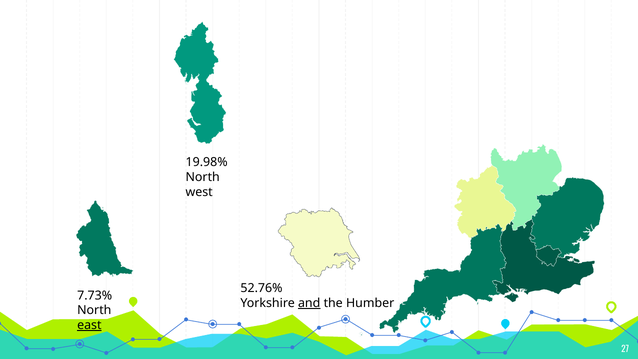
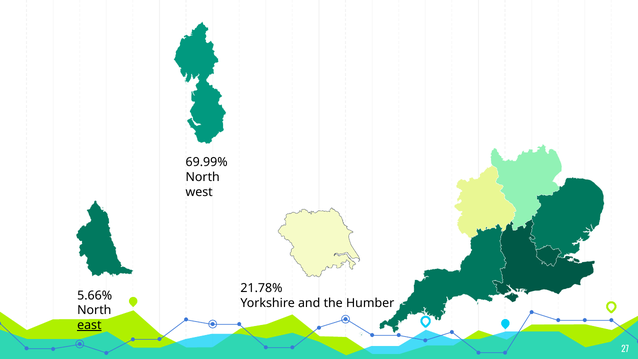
19.98%: 19.98% -> 69.99% (207, 162)
52.76%: 52.76% -> 21.78% (261, 288)
7.73%: 7.73% -> 5.66% (95, 295)
and underline: present -> none (309, 303)
